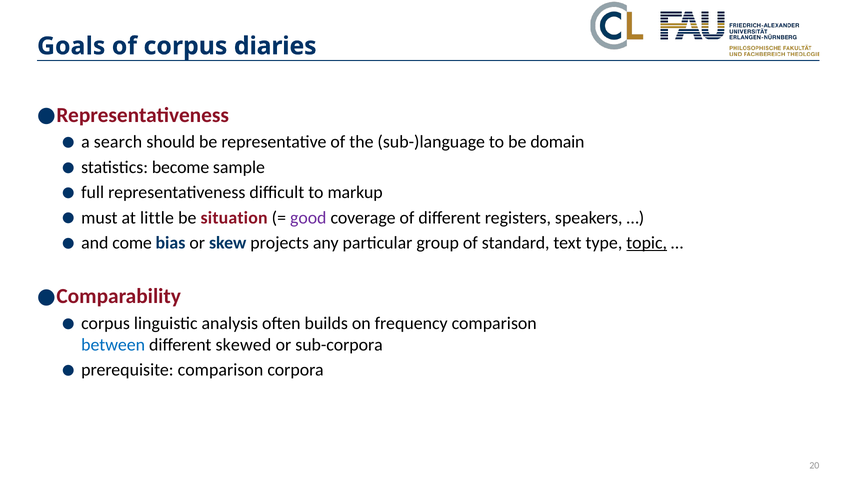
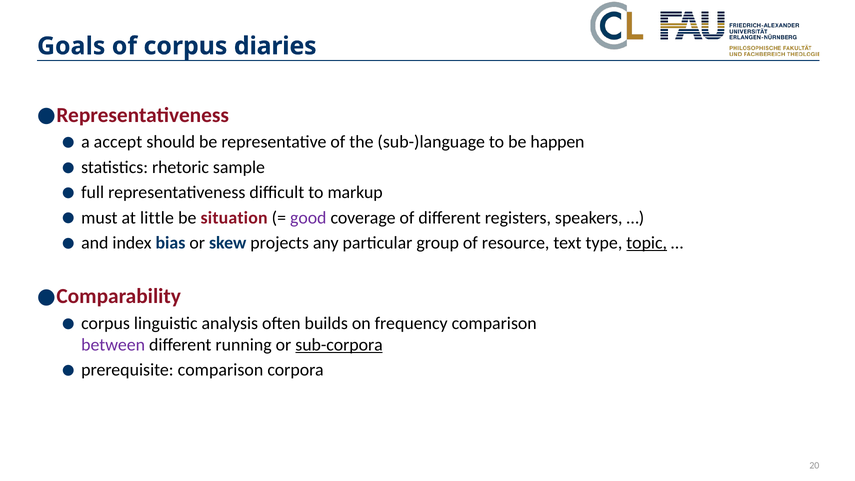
search: search -> accept (118, 142)
domain: domain -> happen (557, 142)
become: become -> rhetoric (181, 167)
come: come -> index (132, 243)
standard: standard -> resource (516, 243)
between colour: blue -> purple (113, 345)
skewed: skewed -> running (244, 345)
sub-corpora underline: none -> present (339, 345)
